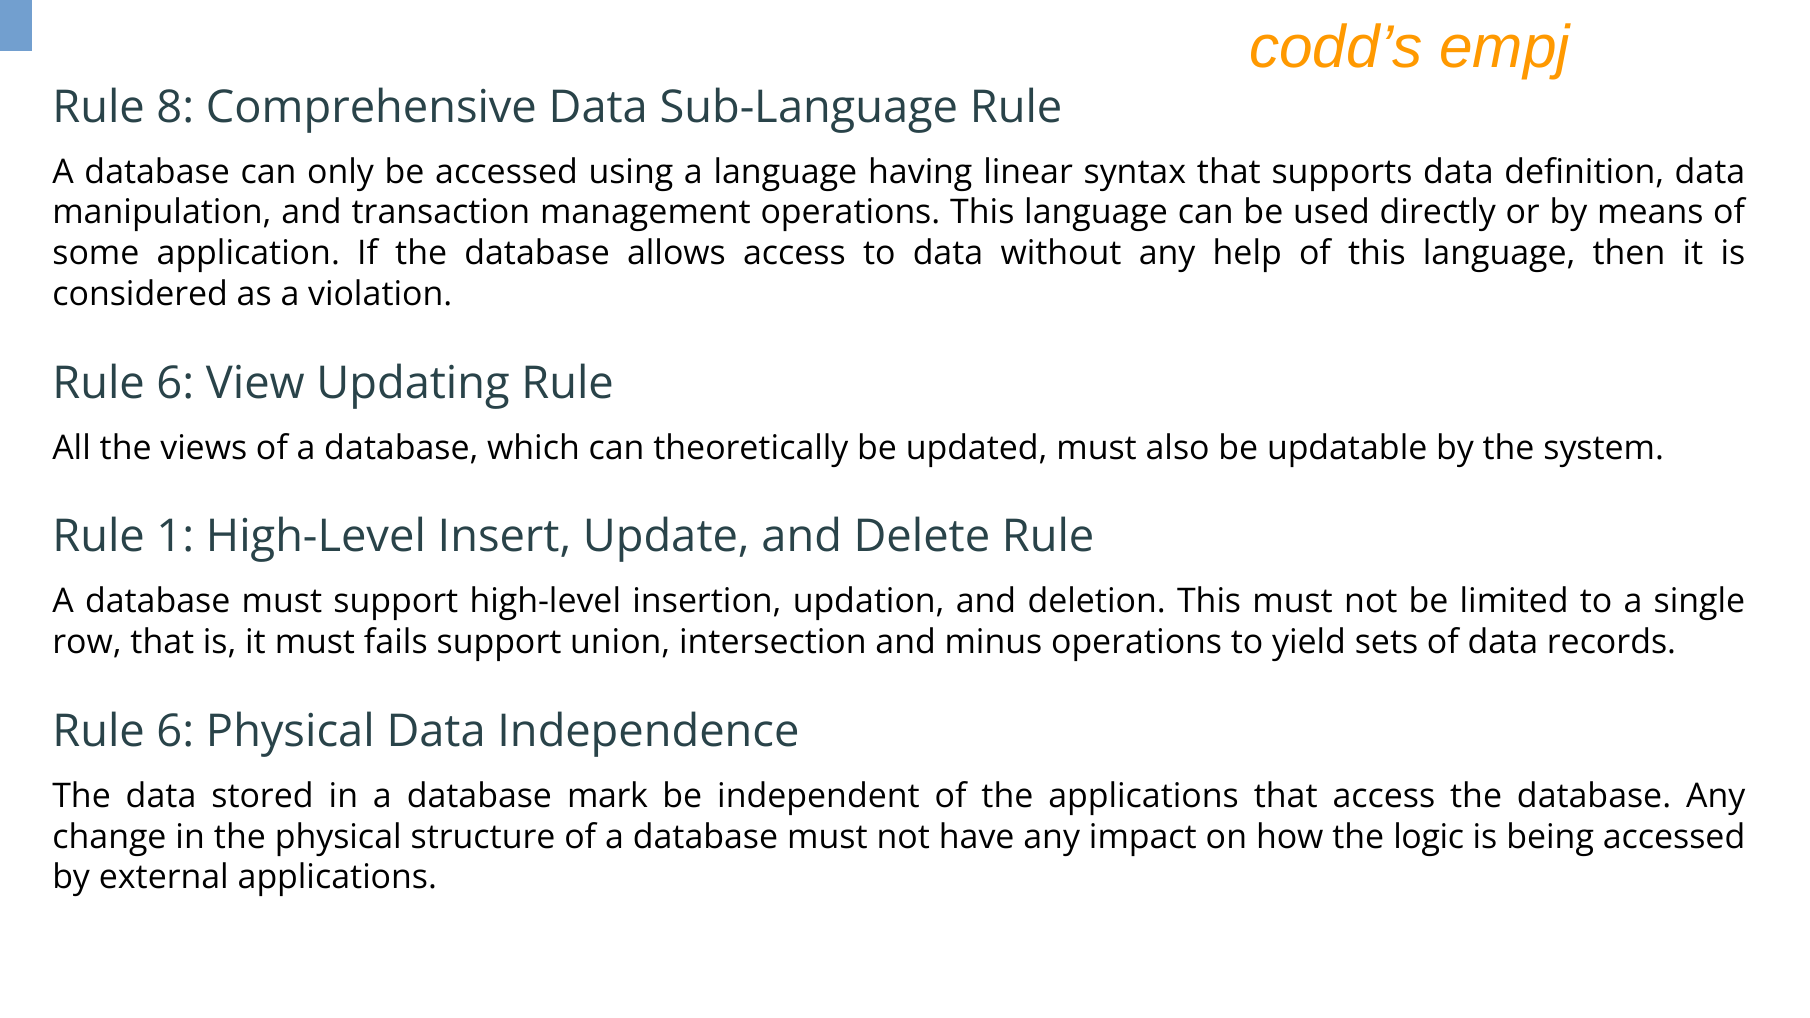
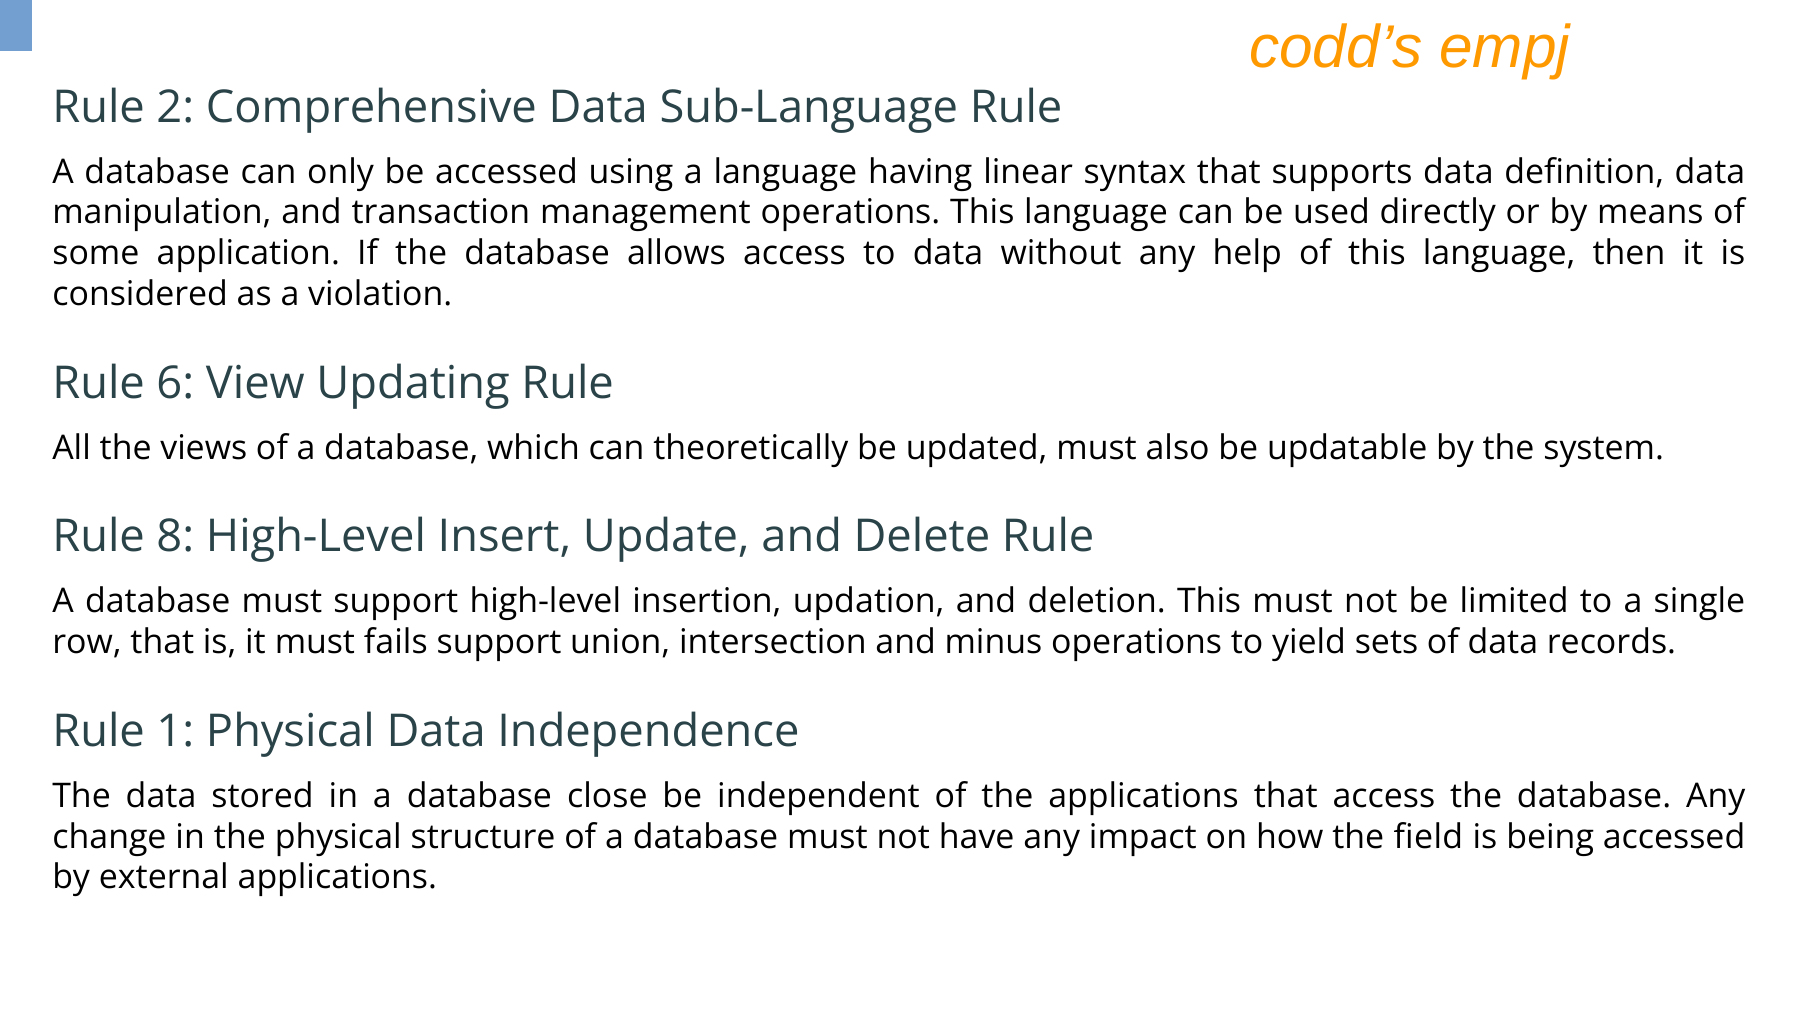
8: 8 -> 2 (175, 107)
1: 1 -> 8 (175, 537)
6: 6 -> 1 (175, 732)
mark: mark -> close (607, 796)
logic: logic -> field (1428, 837)
